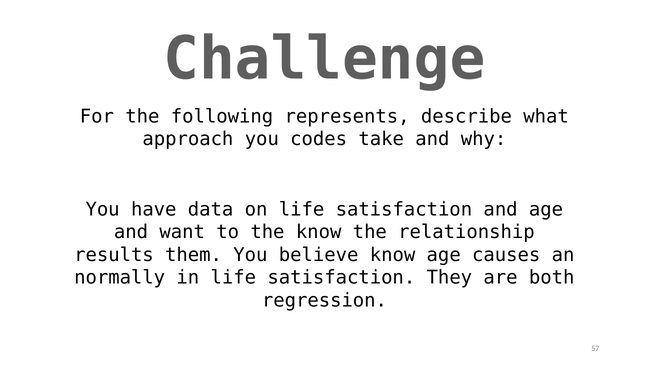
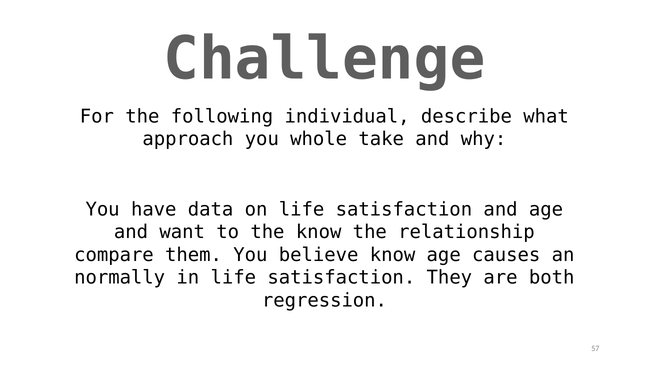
represents: represents -> individual (347, 116)
codes: codes -> whole (319, 139)
results: results -> compare (114, 255)
